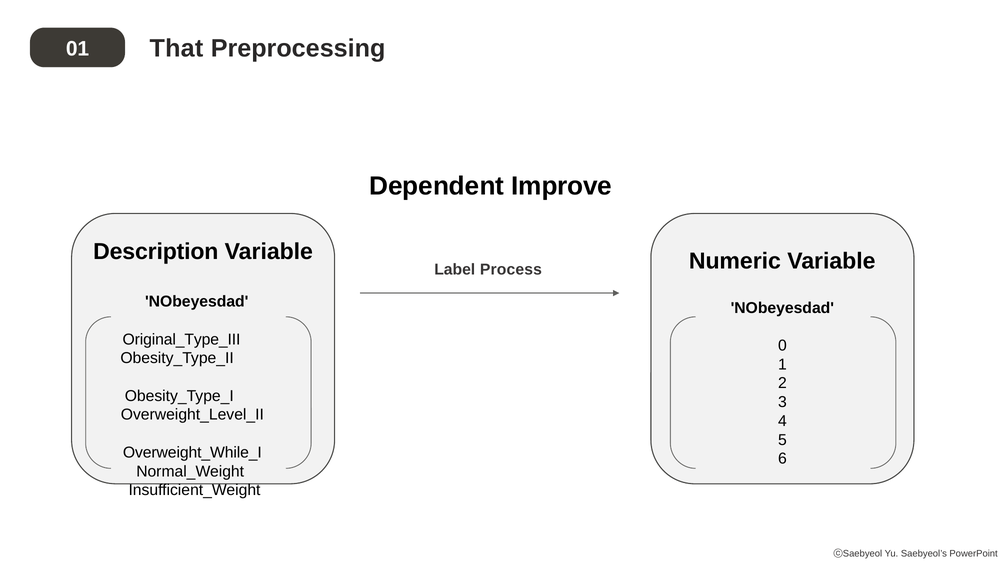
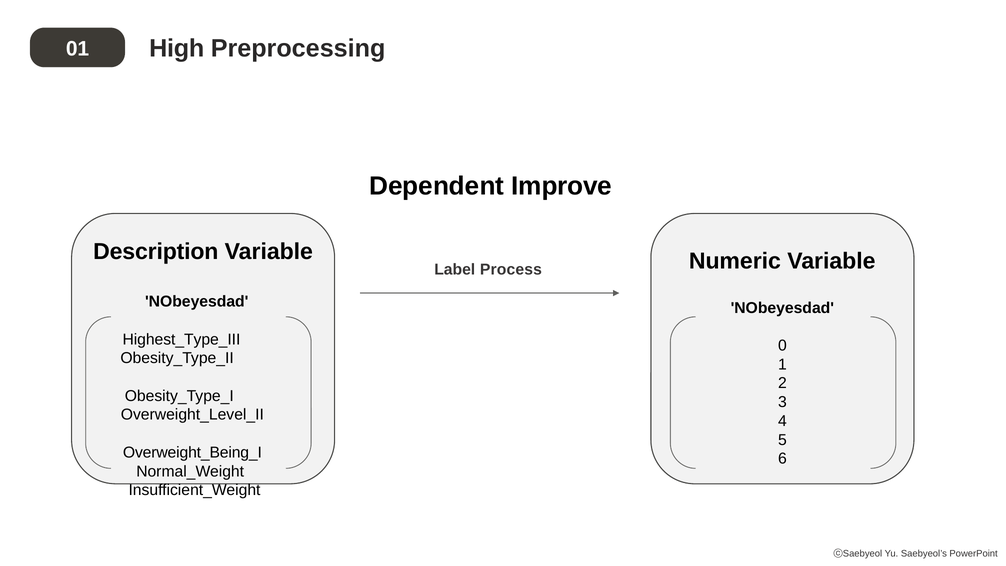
That: That -> High (177, 48)
Original_Type_III: Original_Type_III -> Highest_Type_III (181, 339)
Overweight_While_I: Overweight_While_I -> Overweight_Being_I (192, 452)
